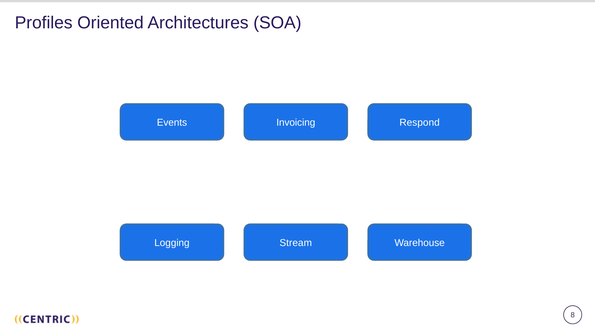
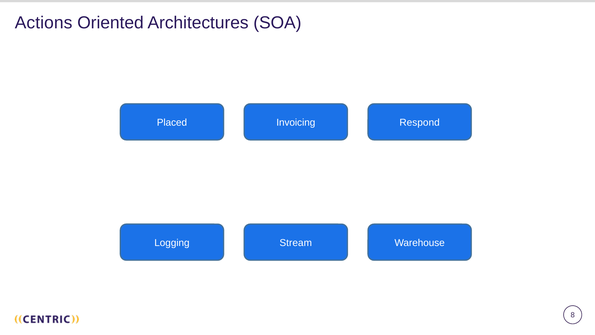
Profiles: Profiles -> Actions (44, 23)
Events: Events -> Placed (172, 122)
